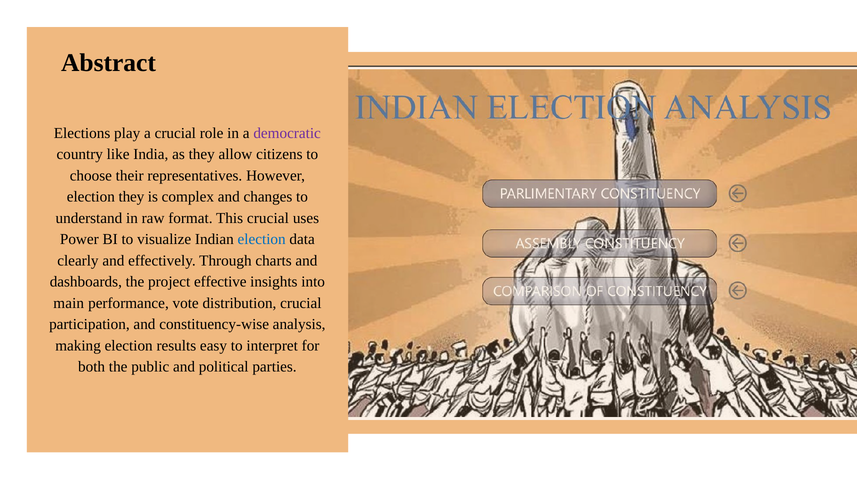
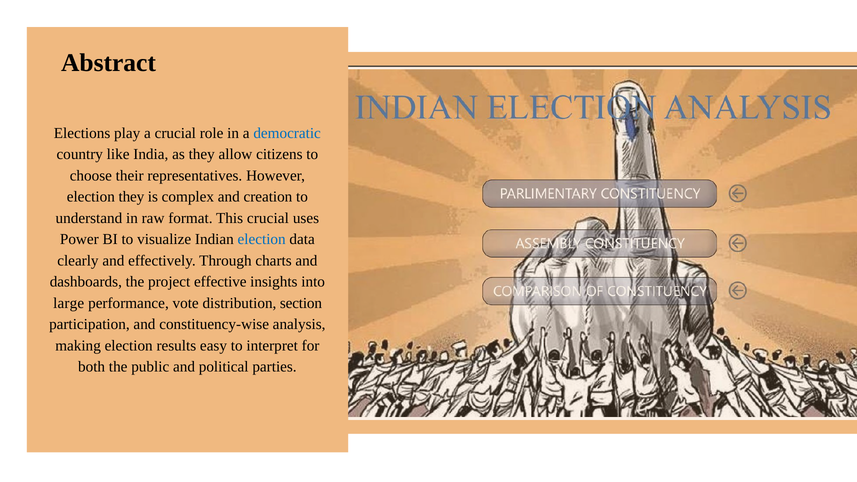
democratic colour: purple -> blue (287, 133)
changes: changes -> creation (268, 197)
main: main -> large (69, 303)
distribution crucial: crucial -> section (301, 303)
